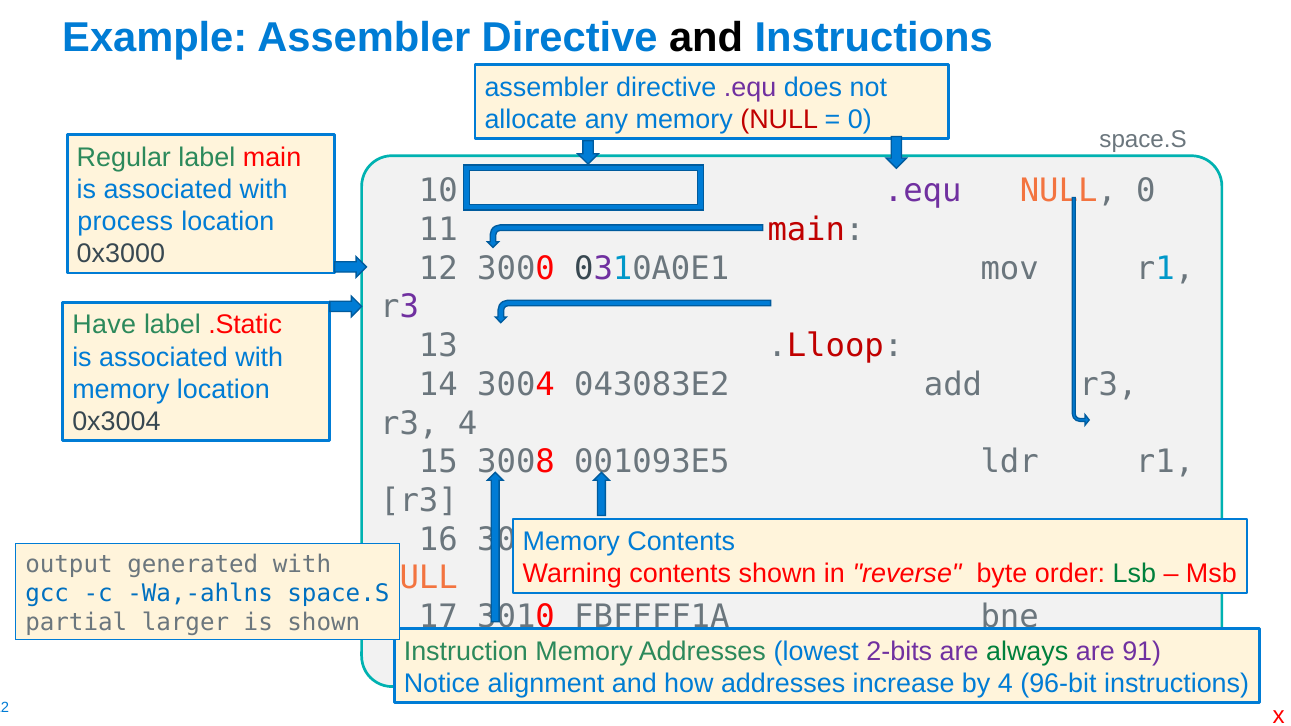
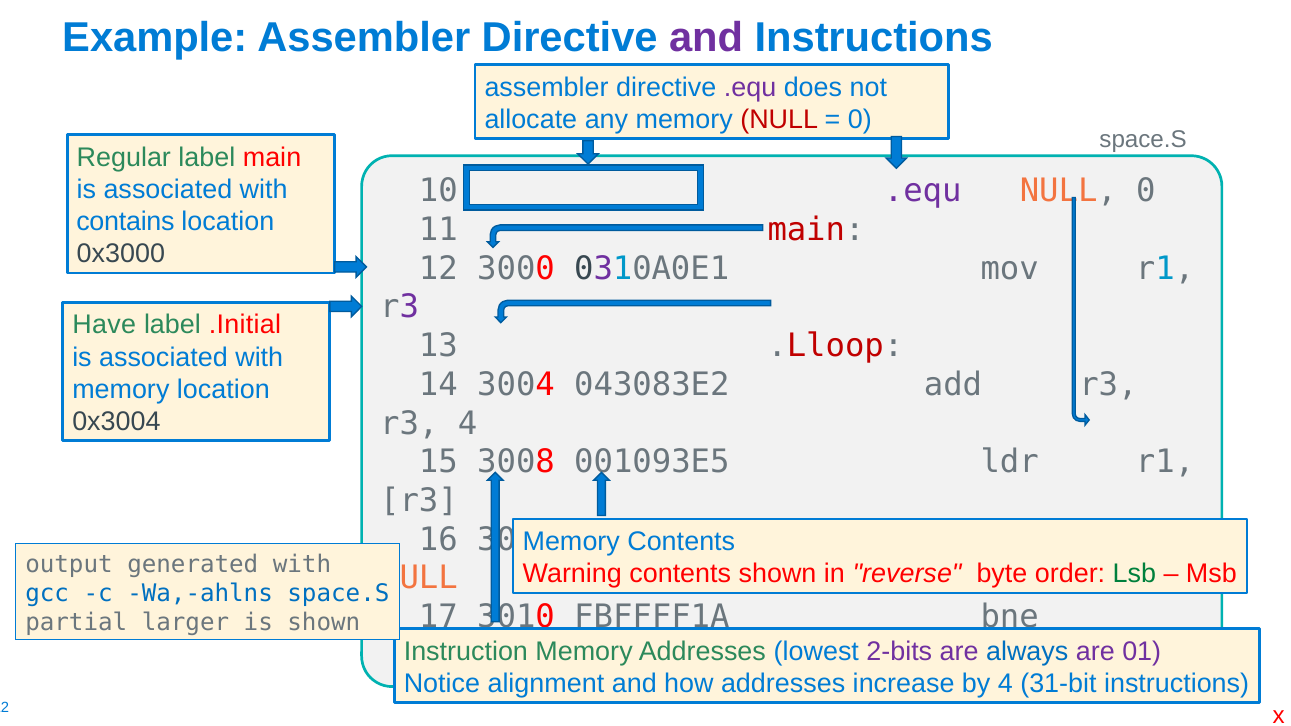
and colour: black -> purple (706, 38)
process: process -> contains (125, 222)
.Static: .Static -> .Initial (245, 325)
always colour: green -> blue (1027, 651)
91: 91 -> 01 (1142, 651)
96-bit: 96-bit -> 31-bit (1058, 684)
